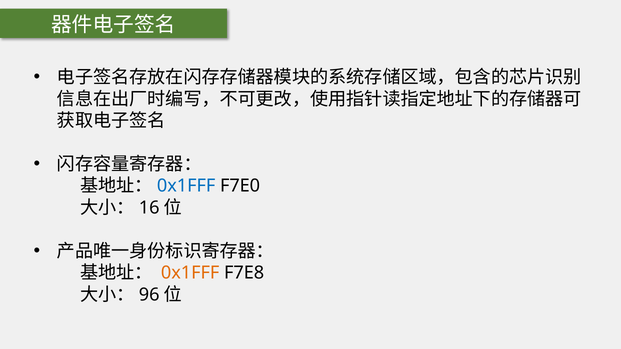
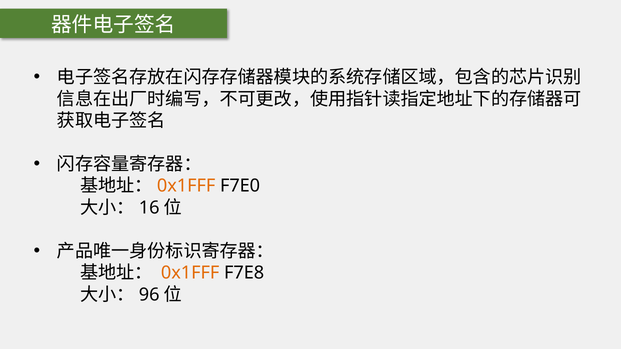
0x1FFF colour: blue -> orange (186, 186)
